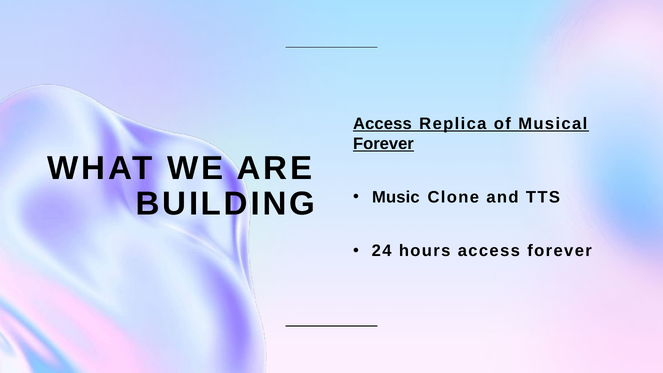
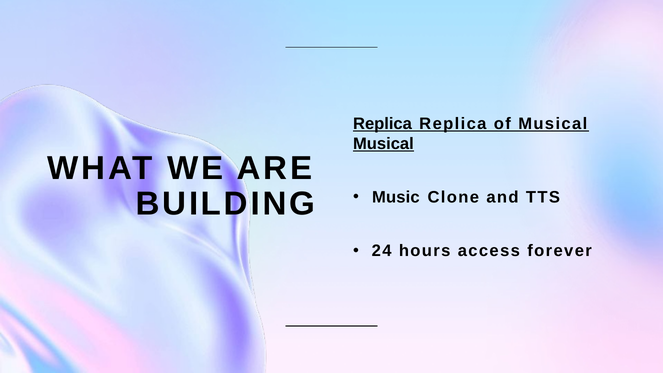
Access: Access -> Replica (382, 124)
Forever: Forever -> Musical (383, 144)
